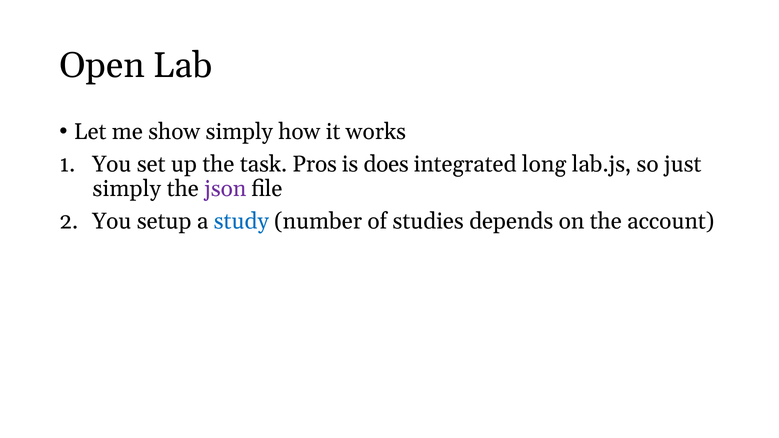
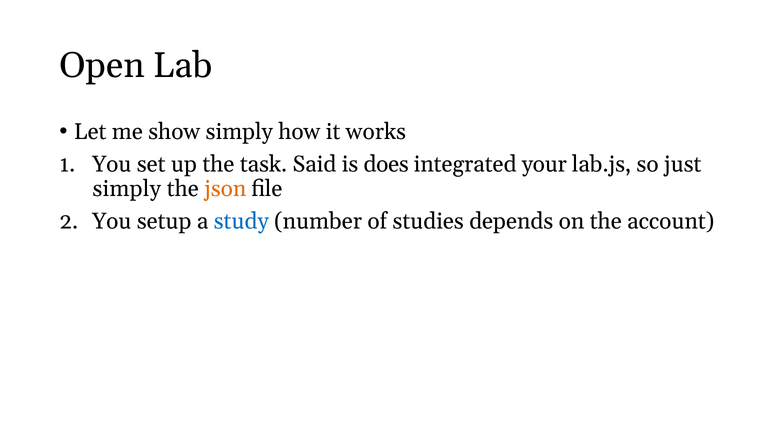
Pros: Pros -> Said (314, 164)
long: long -> your (544, 164)
json colour: purple -> orange (225, 189)
